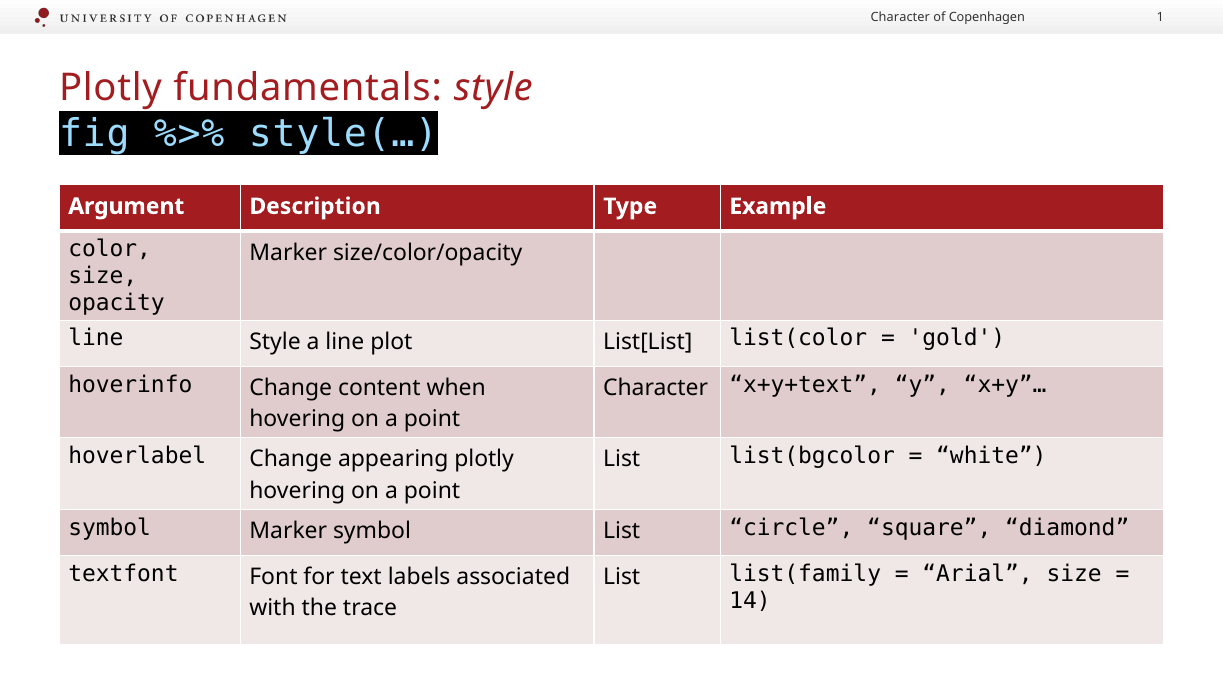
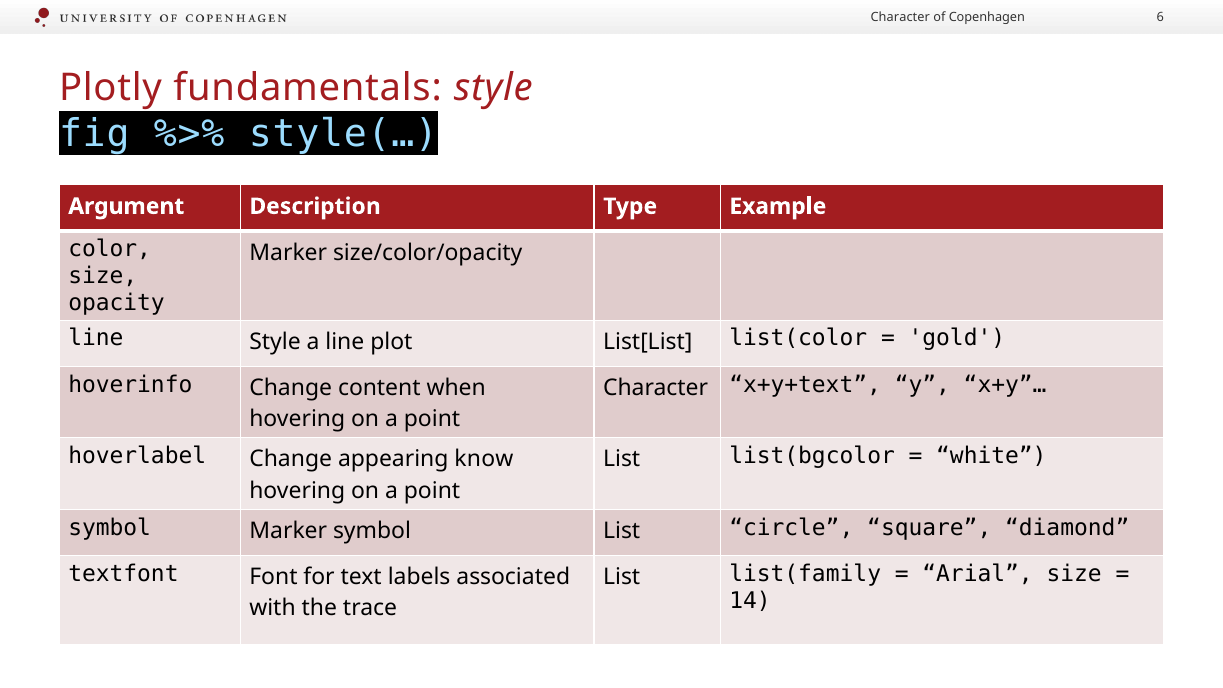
1: 1 -> 6 (1160, 18)
appearing plotly: plotly -> know (484, 459)
